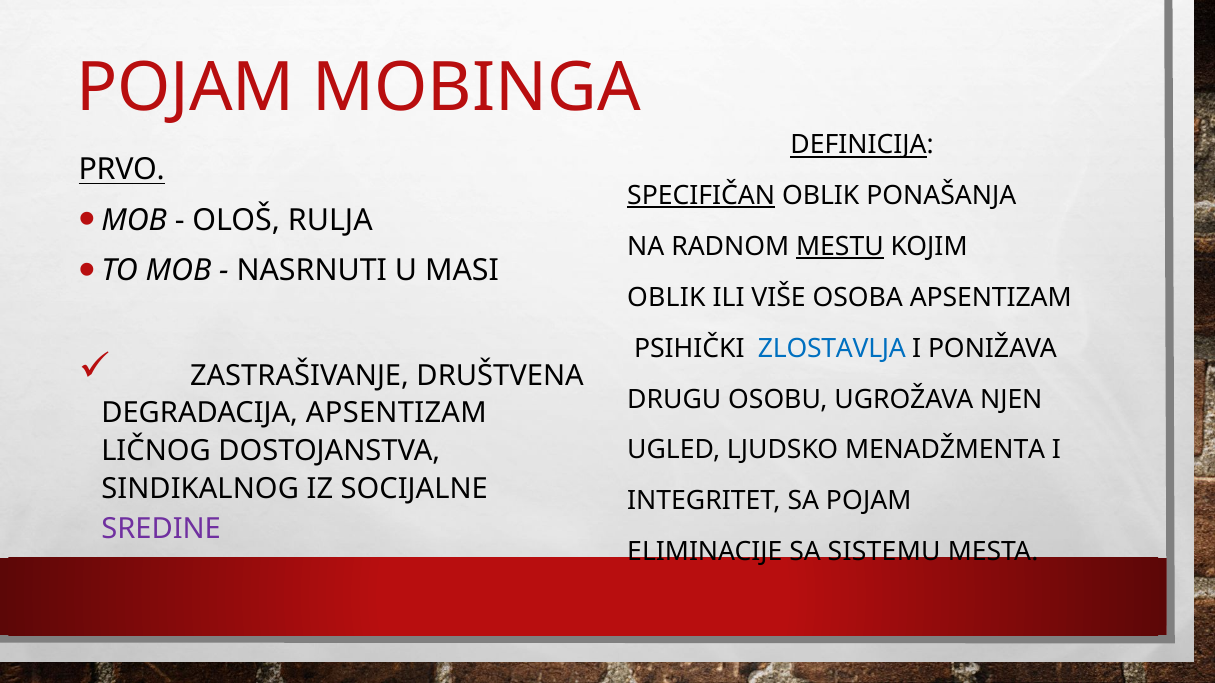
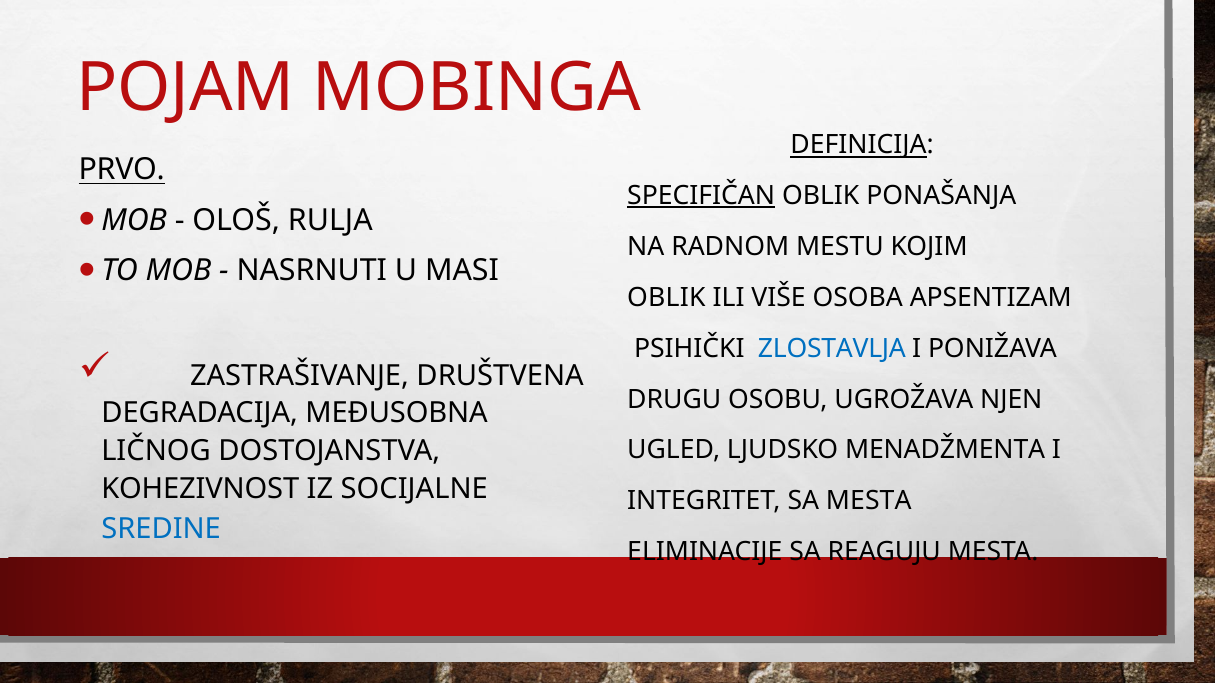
MESTU underline: present -> none (840, 247)
DEGRADACIJA APSENTIZAM: APSENTIZAM -> MEĐUSOBNA (397, 414)
SINDIKALNOG: SINDIKALNOG -> KOHEZIVNOST (200, 489)
SA POJAM: POJAM -> MESTA (869, 501)
SREDINE colour: purple -> blue (161, 529)
SISTEMU: SISTEMU -> REAGUJU (884, 552)
